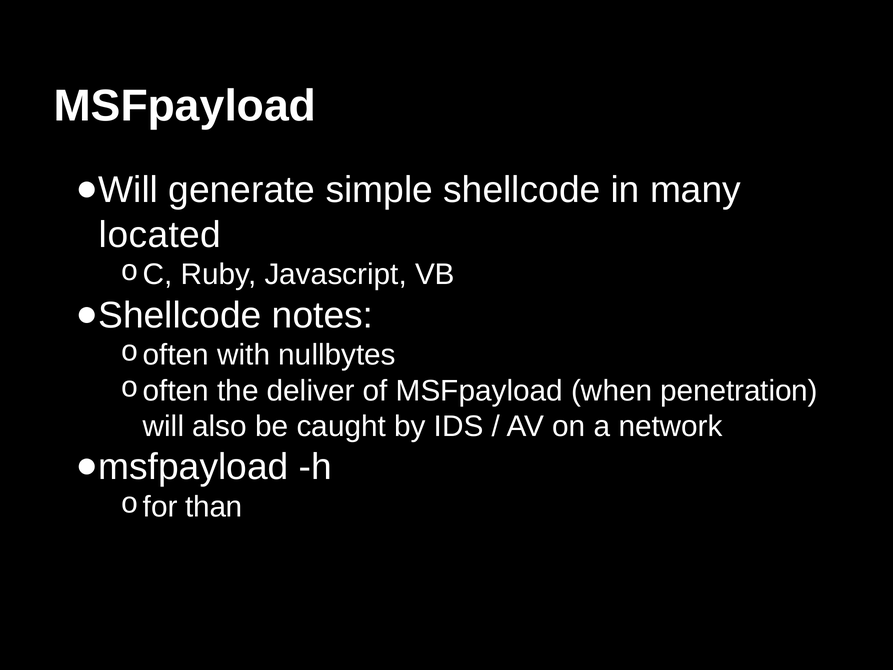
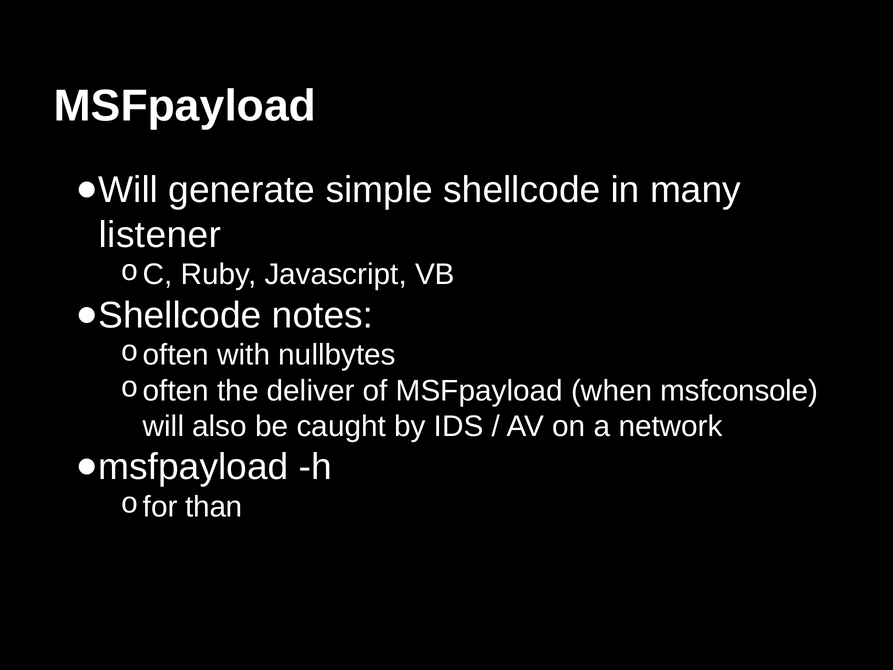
located: located -> listener (160, 235)
penetration: penetration -> msfconsole (739, 391)
